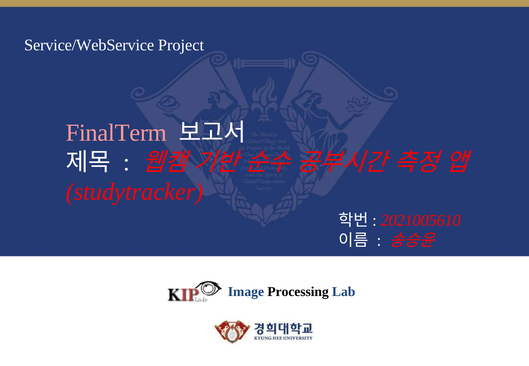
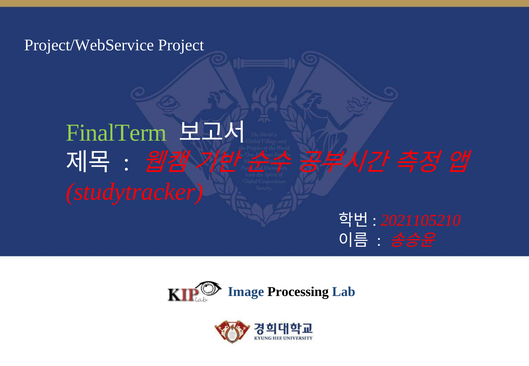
Service/WebService: Service/WebService -> Project/WebService (89, 45)
FinalTerm colour: pink -> light green (116, 133)
2021005610: 2021005610 -> 2021105210 (421, 220)
